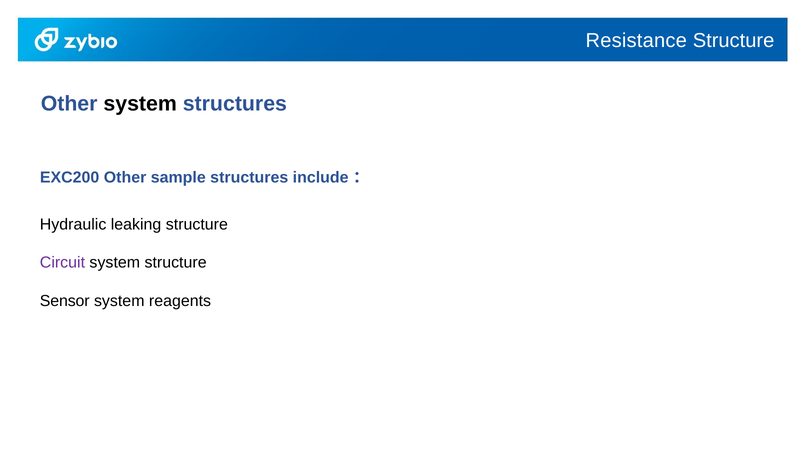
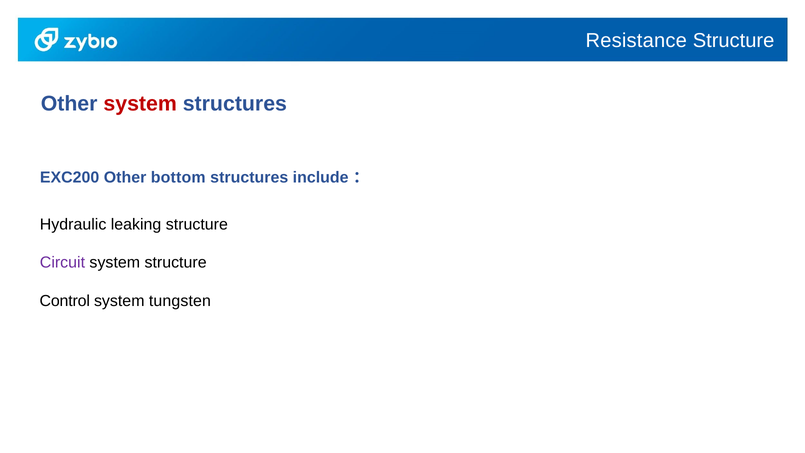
system colour: black -> red (140, 104)
sample: sample -> bottom (178, 177)
Sensor: Sensor -> Control (65, 301)
reagents: reagents -> tungsten (180, 301)
